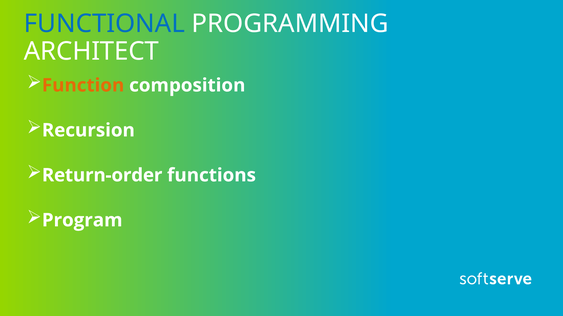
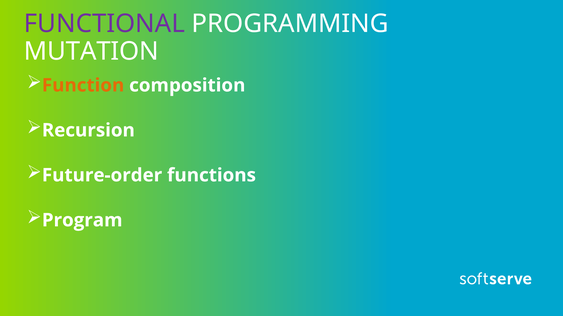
FUNCTIONAL colour: blue -> purple (104, 24)
ARCHITECT: ARCHITECT -> MUTATION (91, 51)
Return-order: Return-order -> Future-order (102, 176)
